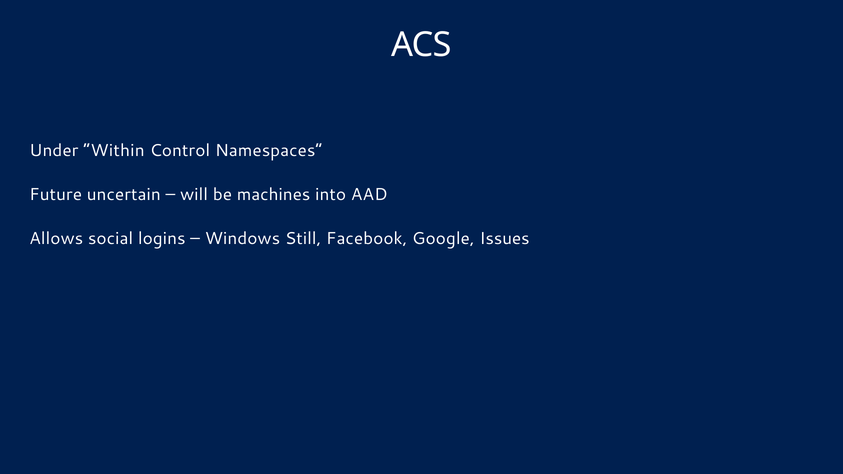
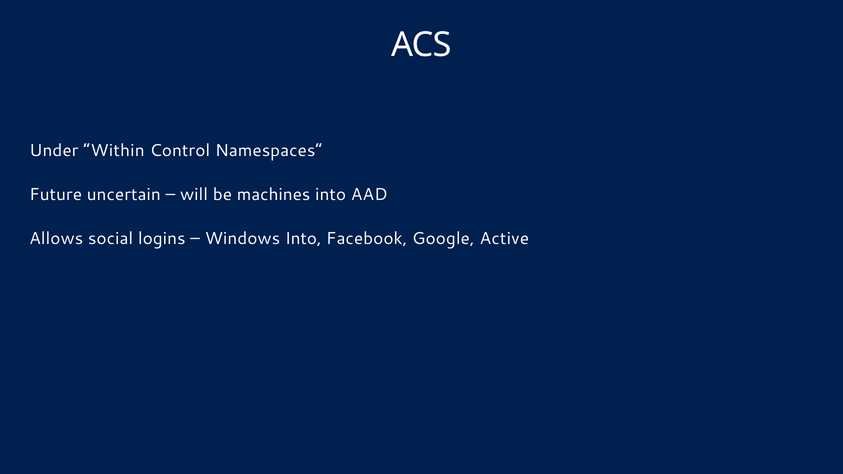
Windows Still: Still -> Into (303, 239)
Issues: Issues -> Active (504, 239)
